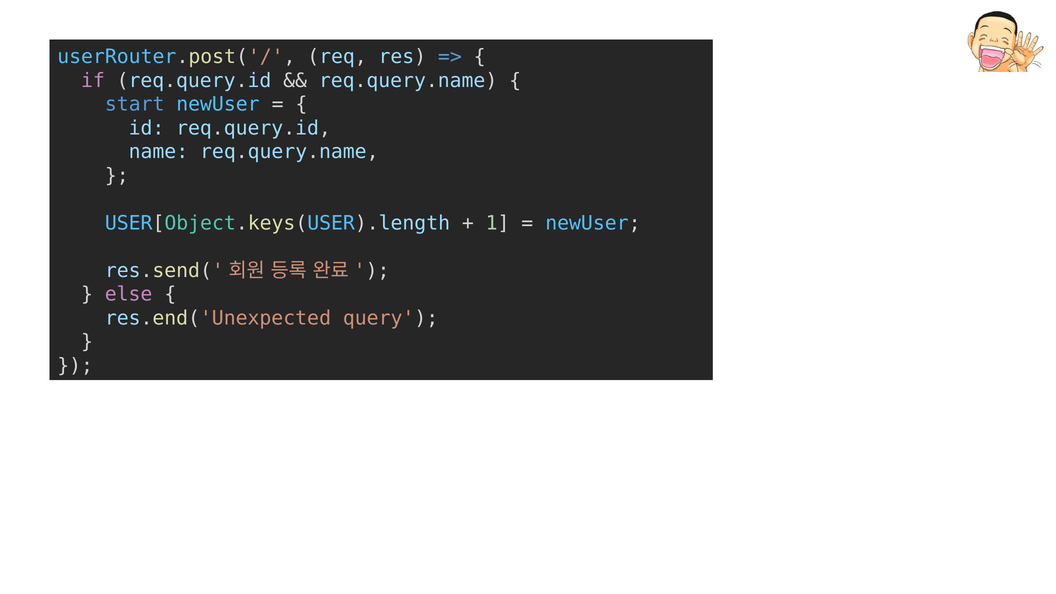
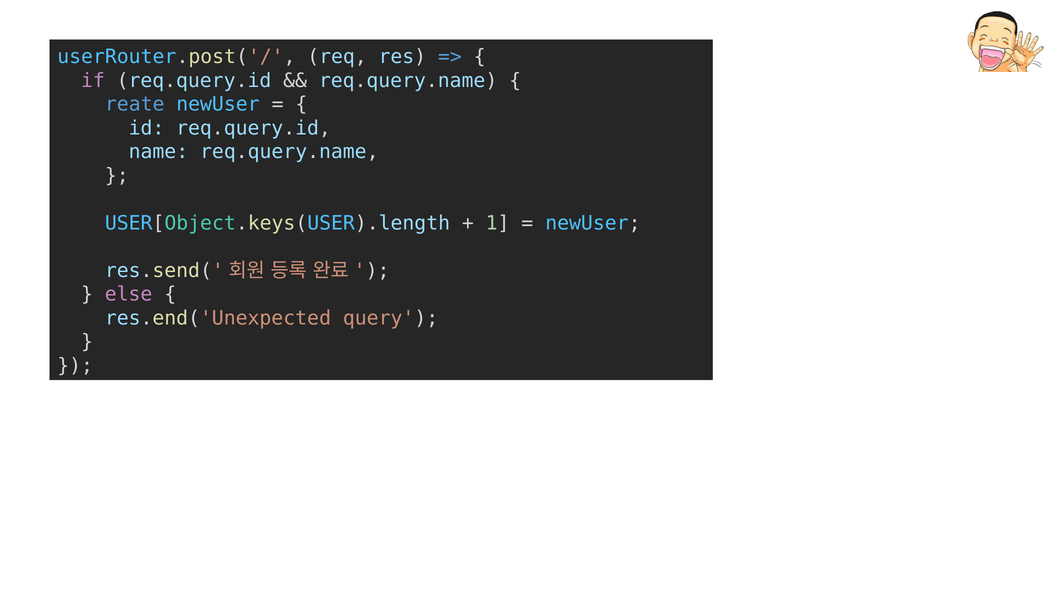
start: start -> reate (135, 104)
